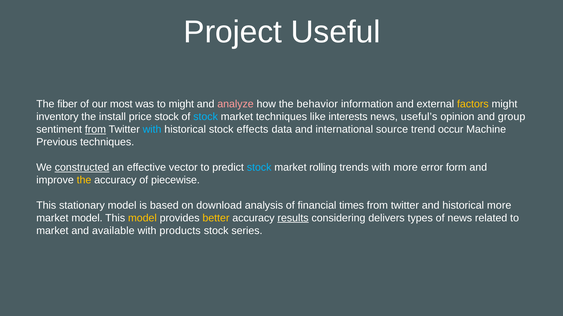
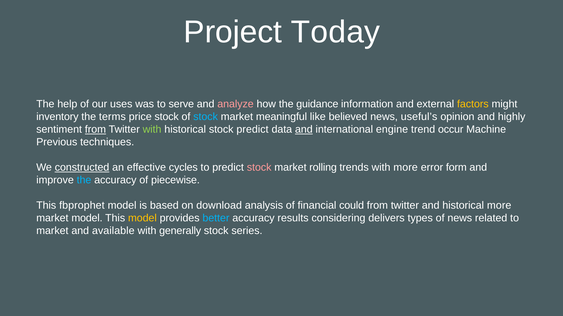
Useful: Useful -> Today (336, 32)
fiber: fiber -> help (67, 104)
most: most -> uses (121, 104)
to might: might -> serve (181, 104)
behavior: behavior -> guidance (317, 104)
install: install -> terms (112, 117)
market techniques: techniques -> meaningful (282, 117)
interests: interests -> believed (348, 117)
group: group -> highly (512, 117)
with colour: light blue -> light green (152, 130)
stock effects: effects -> predict (253, 130)
and underline: none -> present (304, 130)
source: source -> engine (392, 130)
vector: vector -> cycles (183, 168)
stock colour: light blue -> pink (259, 168)
the colour: yellow -> light blue (84, 180)
stationary: stationary -> fbprophet (82, 206)
times: times -> could (352, 206)
better colour: yellow -> light blue (216, 218)
results underline: present -> none (293, 218)
products: products -> generally (180, 231)
